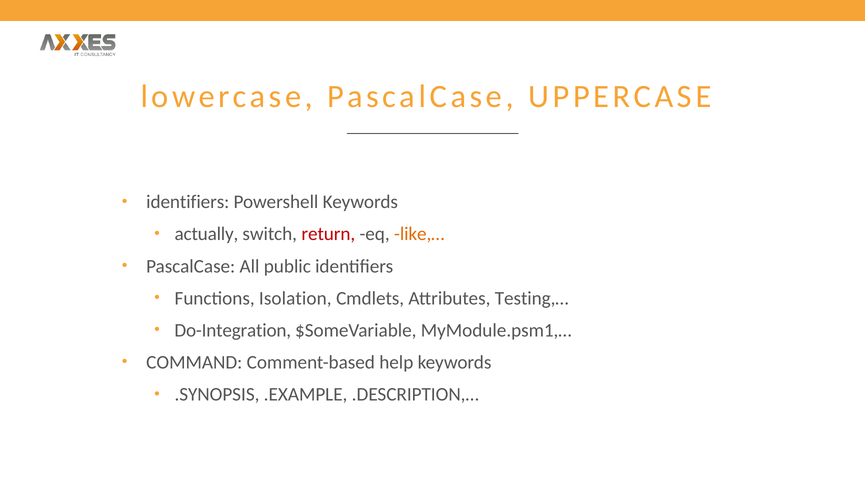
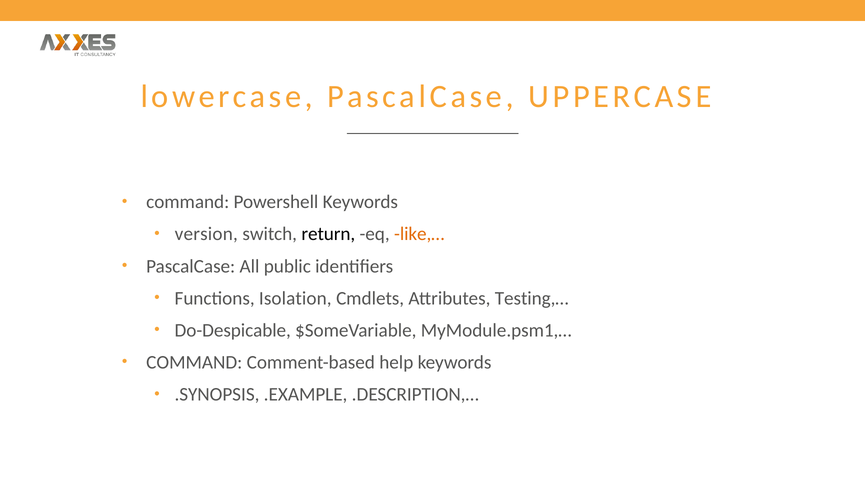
identifiers: identifiers -> command (188, 202)
actually: actually -> version (206, 234)
return colour: red -> black (328, 234)
Do-Integration: Do-Integration -> Do-Despicable (233, 330)
